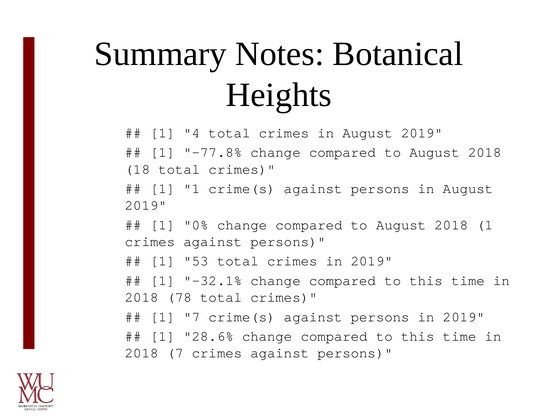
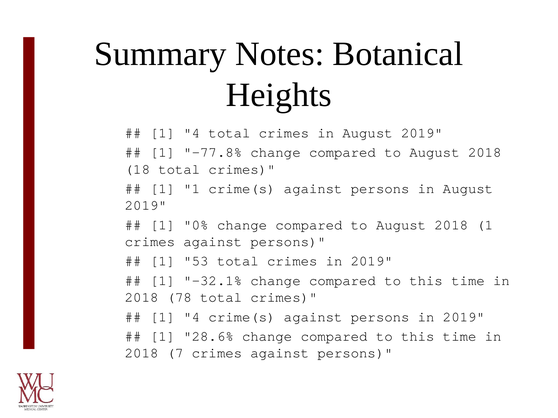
7: 7 -> 4 (192, 317)
